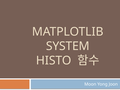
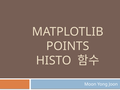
SYSTEM: SYSTEM -> POINTS (68, 46)
